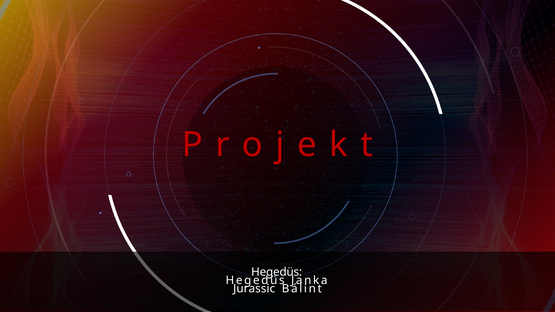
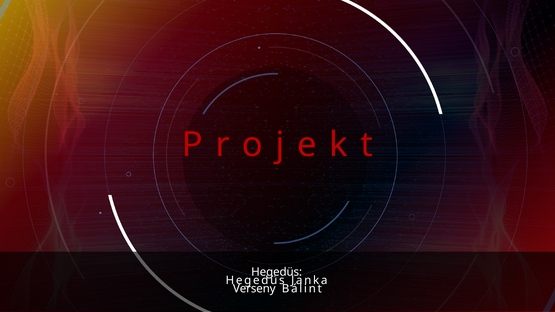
Jurassic: Jurassic -> Verseny (254, 289)
